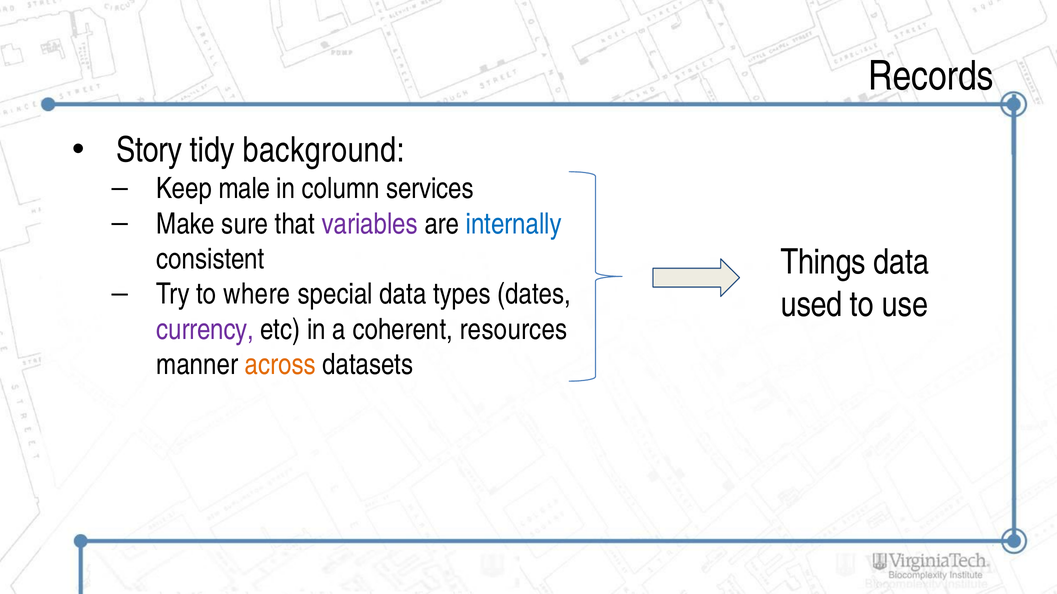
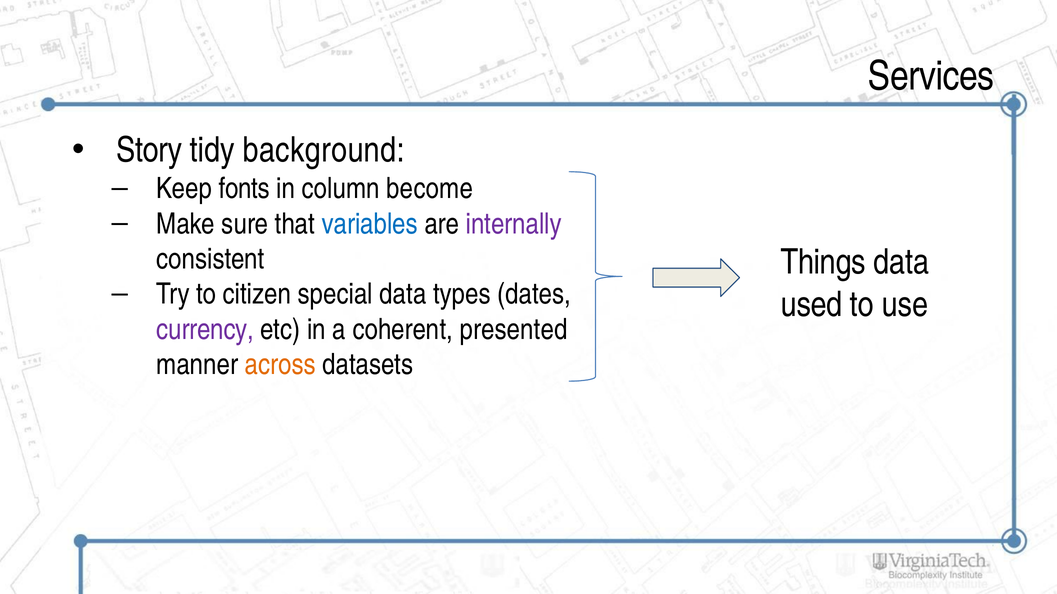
Records: Records -> Services (931, 76)
male: male -> fonts (244, 189)
services: services -> become (430, 189)
variables colour: purple -> blue (370, 224)
internally colour: blue -> purple (514, 224)
where: where -> citizen (257, 295)
resources: resources -> presented (514, 330)
